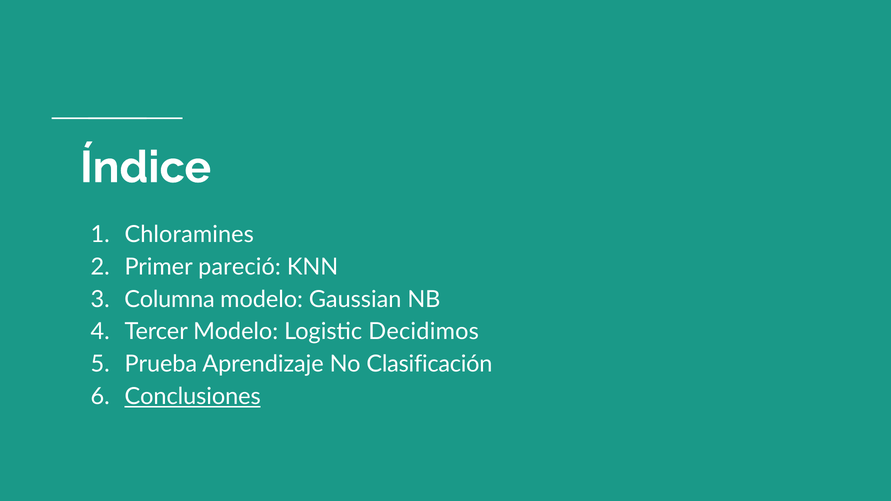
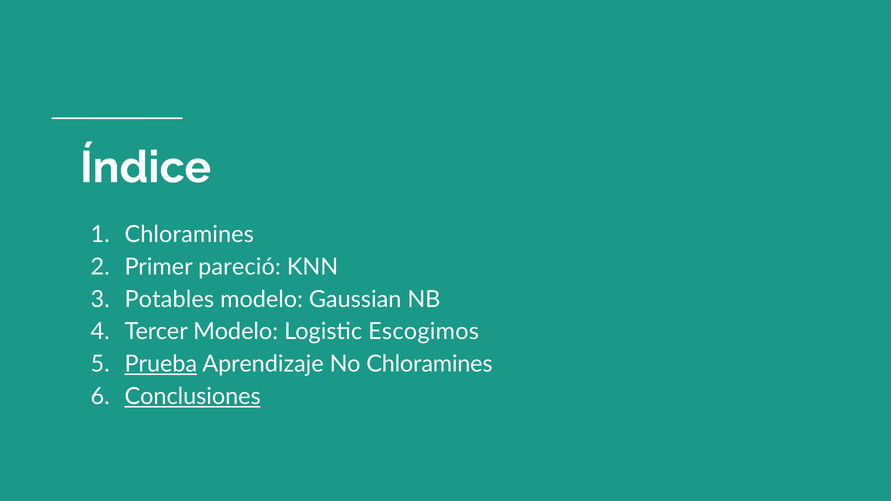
Columna: Columna -> Potables (169, 299)
Decidimos: Decidimos -> Escogimos (424, 332)
Prueba underline: none -> present (161, 364)
No Clasificación: Clasificación -> Chloramines (429, 364)
